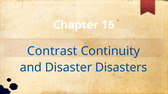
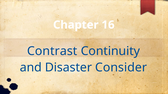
Disasters: Disasters -> Consider (121, 68)
